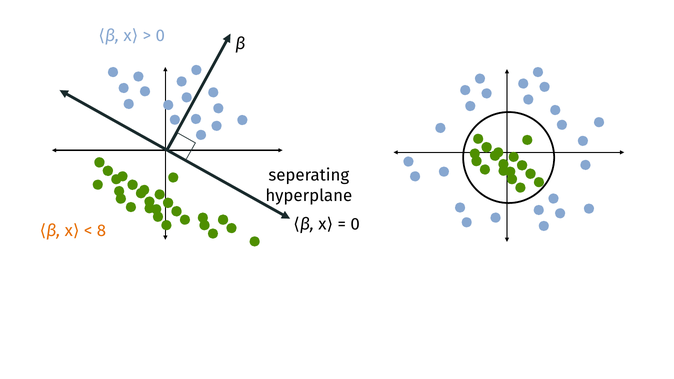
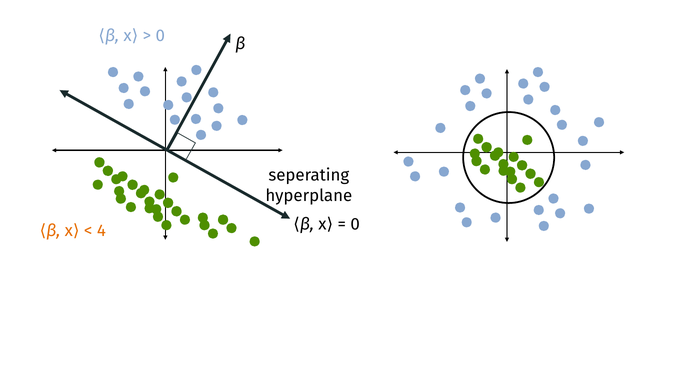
8: 8 -> 4 (101, 231)
